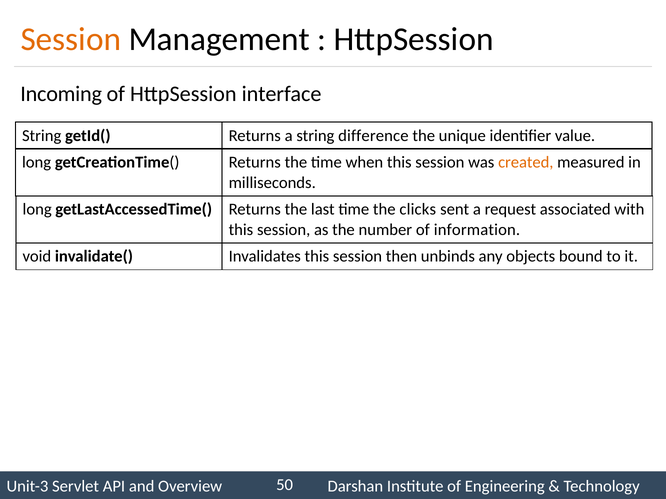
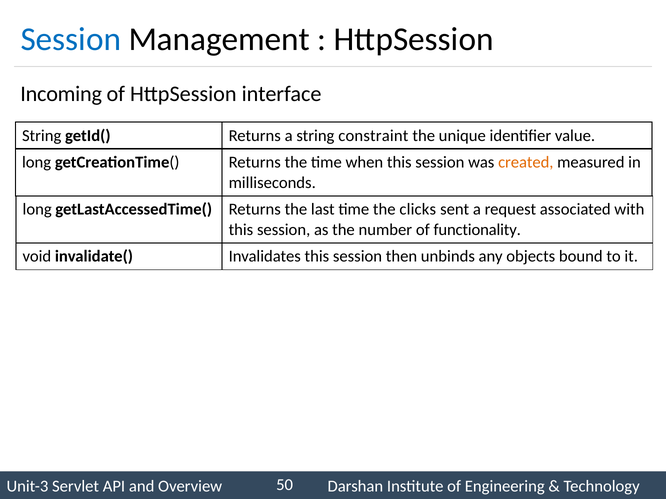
Session colour: orange -> blue (71, 39)
difference: difference -> constraint (373, 136)
information: information -> functionality (477, 230)
